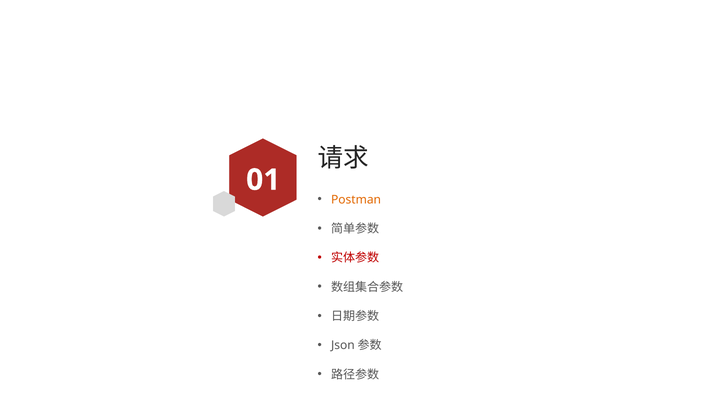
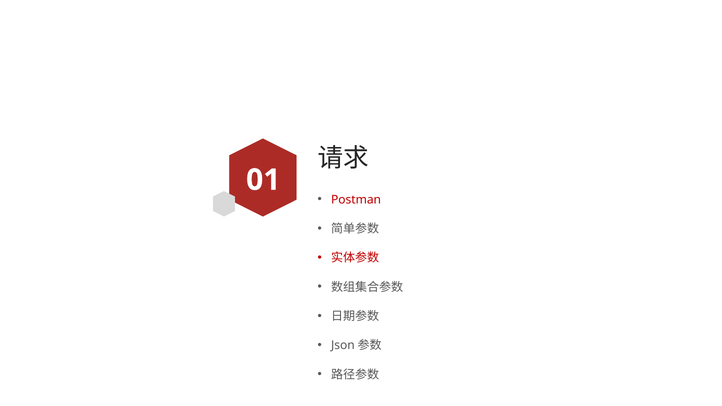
Postman colour: orange -> red (356, 200)
